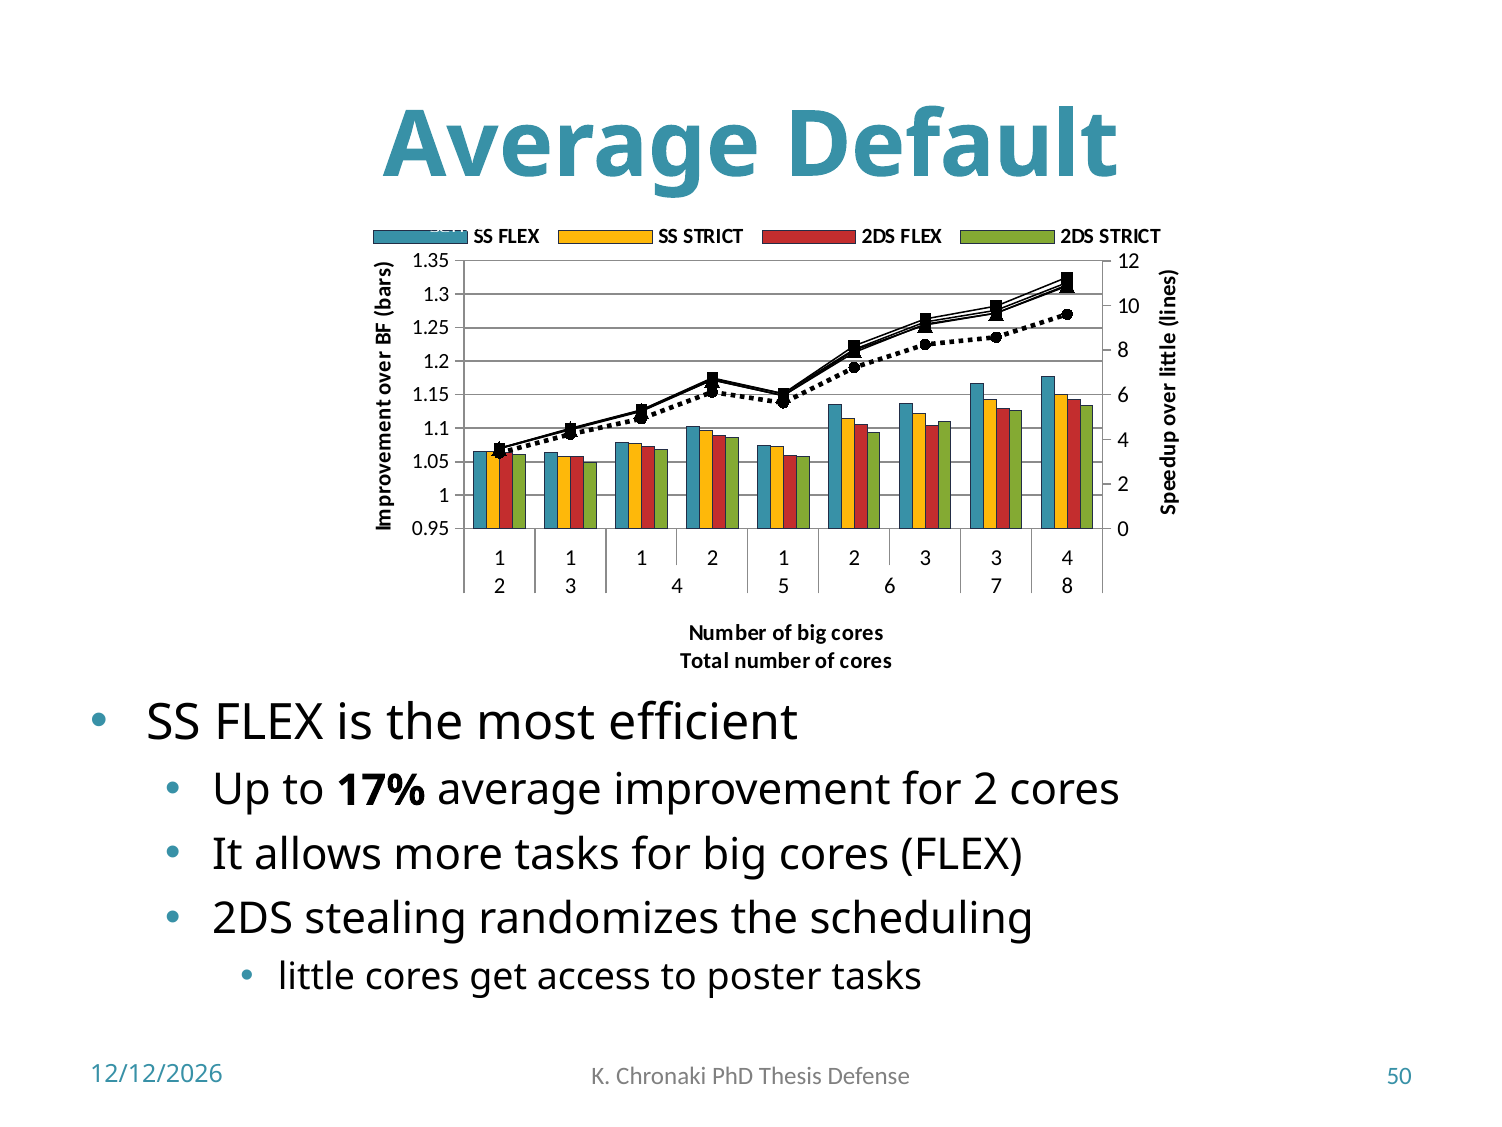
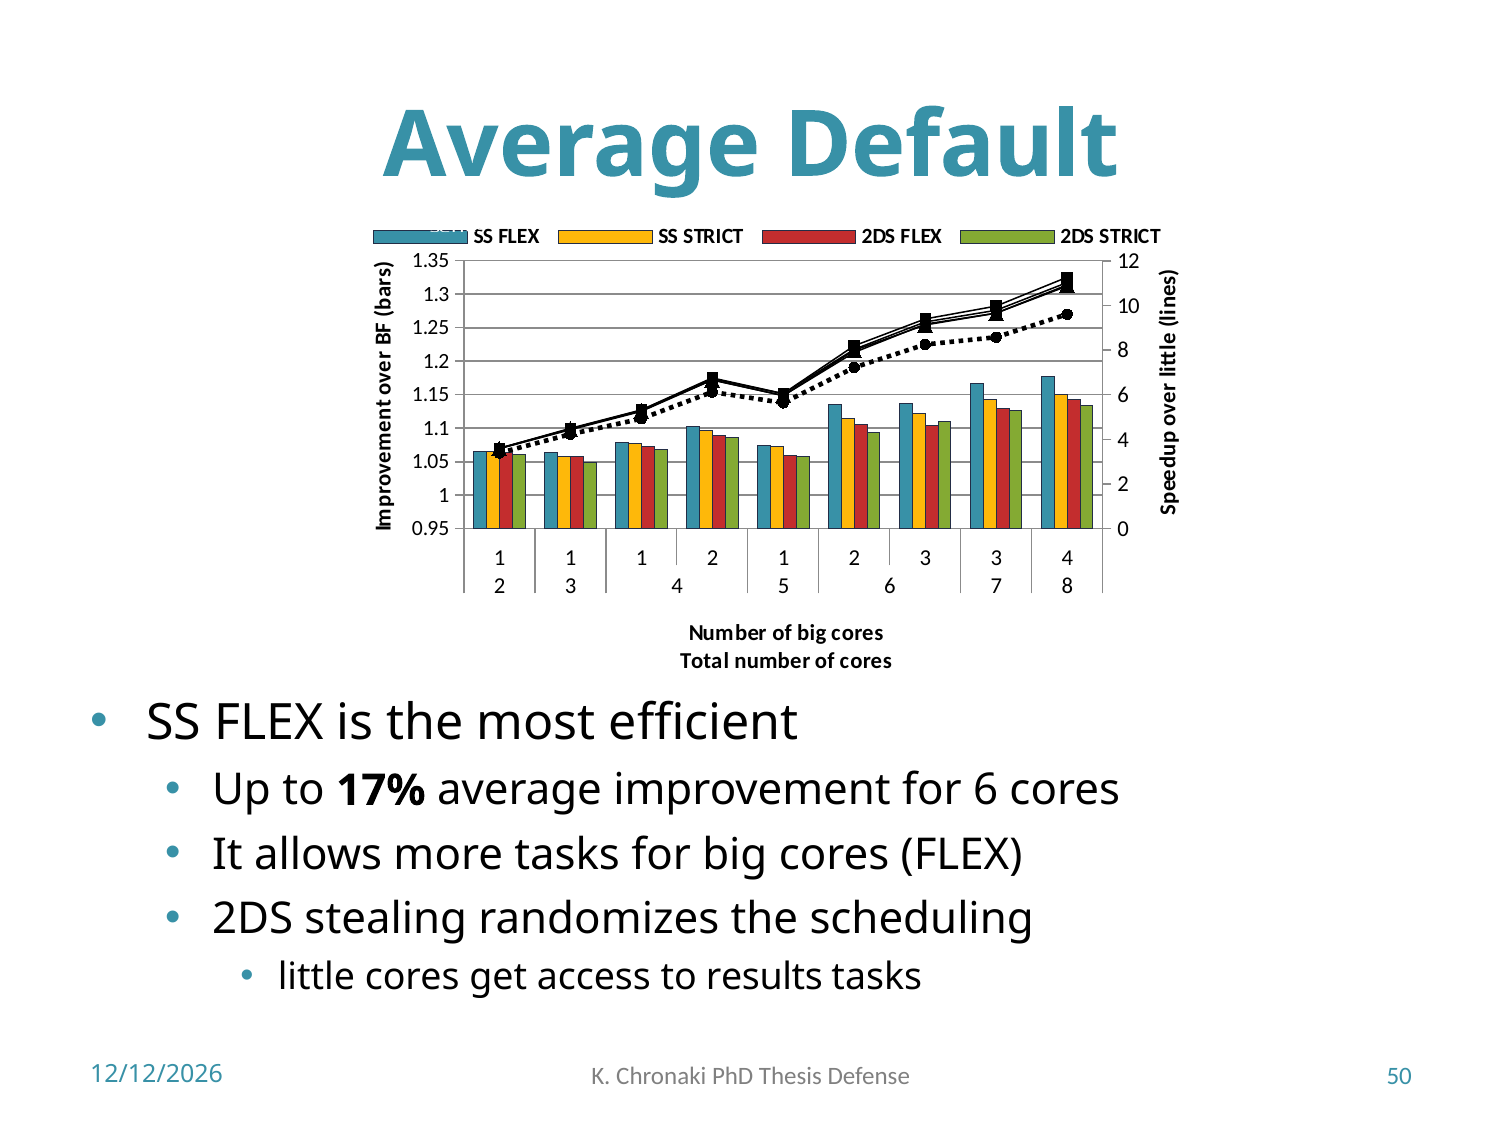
for 2: 2 -> 6 (986, 790)
poster: poster -> results (764, 977)
